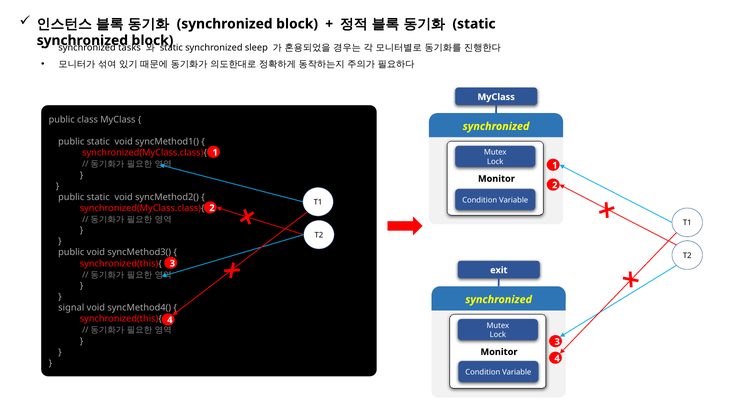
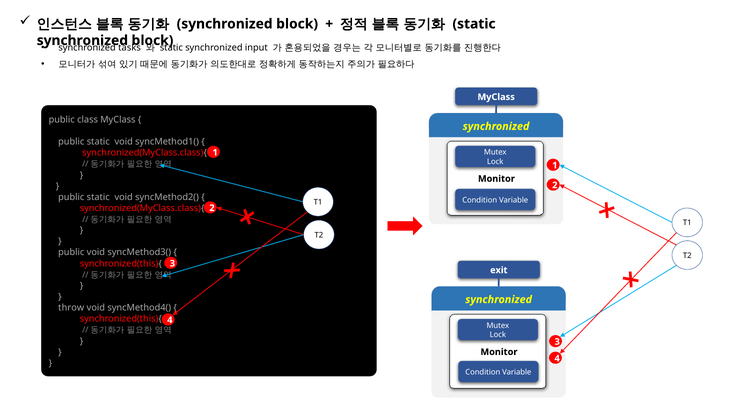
sleep: sleep -> input (256, 48)
signal: signal -> throw (71, 307)
